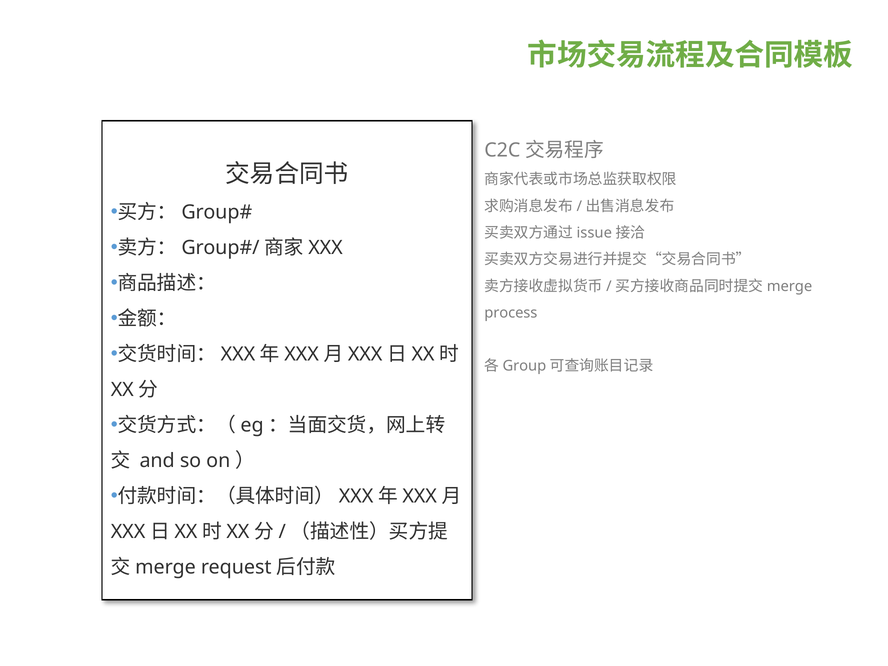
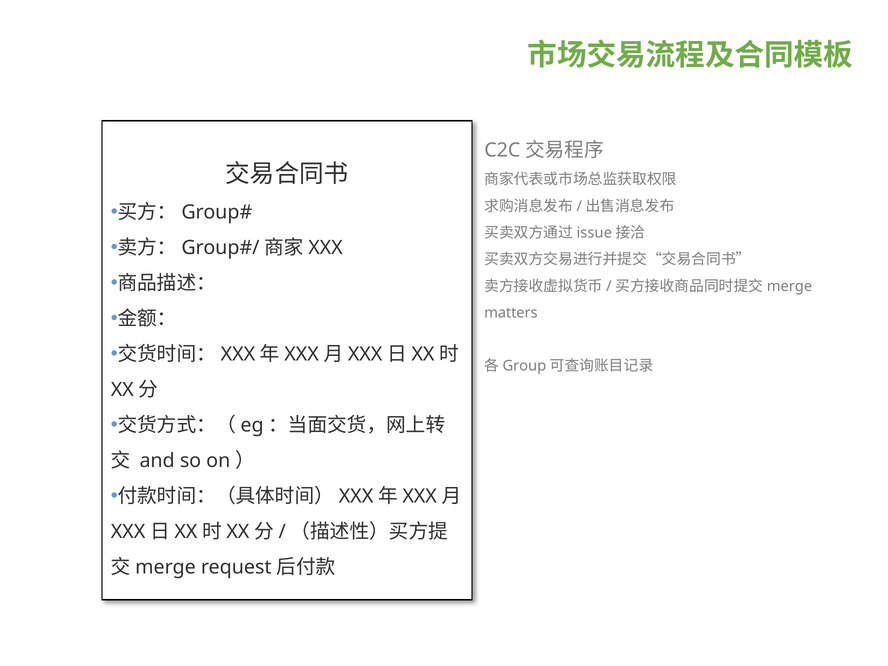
process: process -> matters (511, 313)
